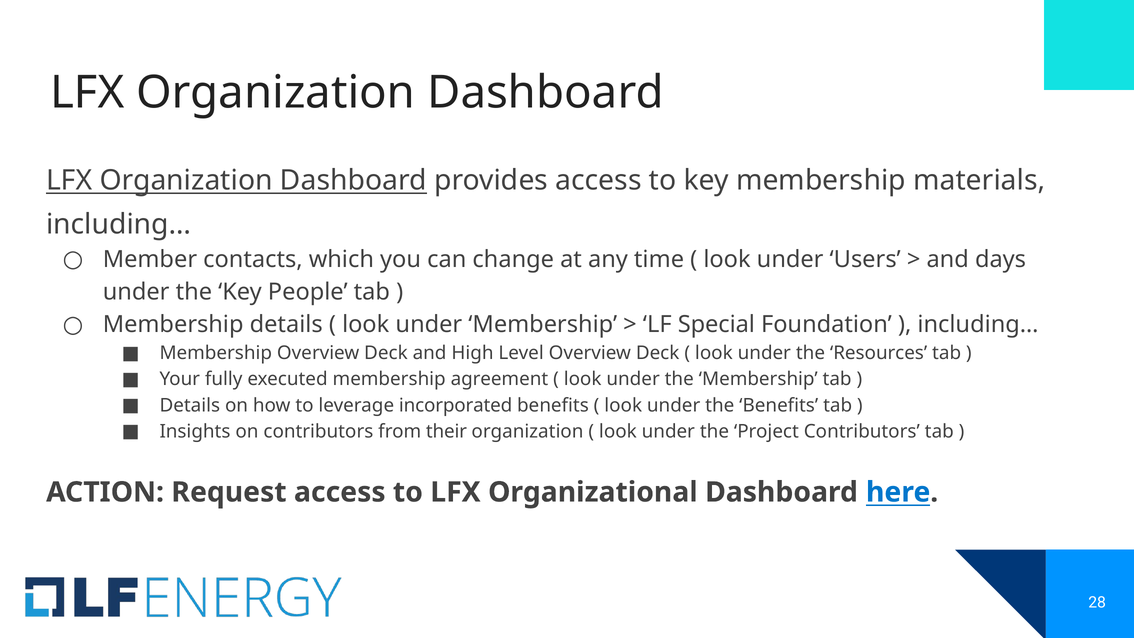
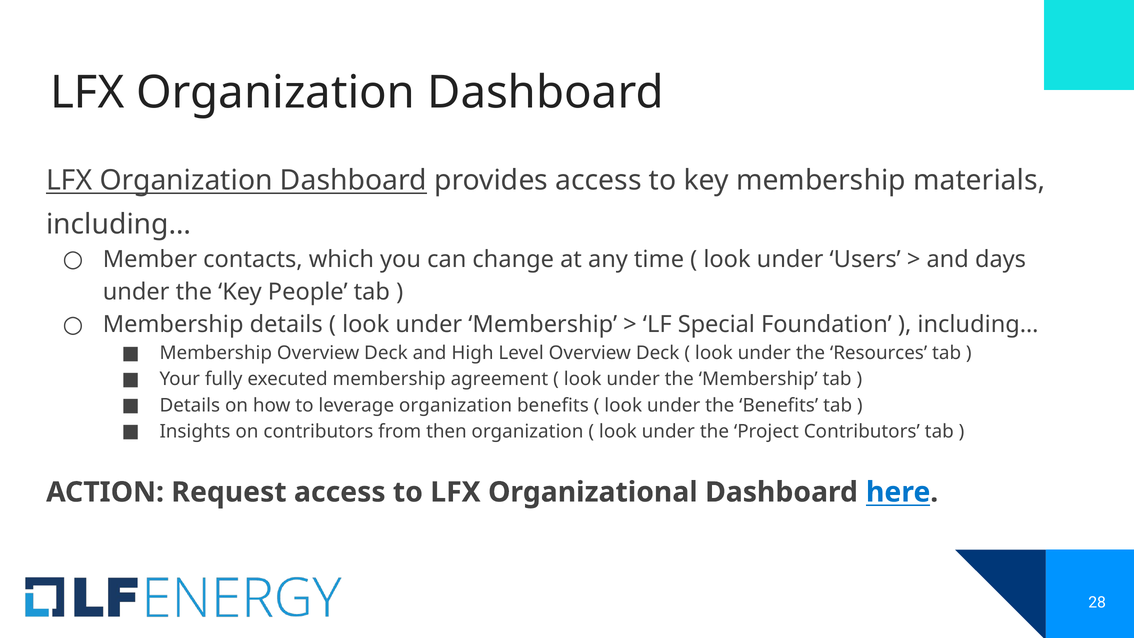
leverage incorporated: incorporated -> organization (456, 405)
their: their -> then (446, 431)
